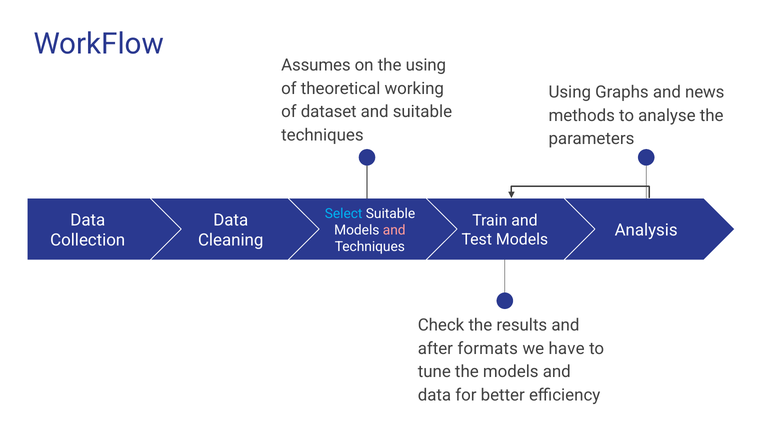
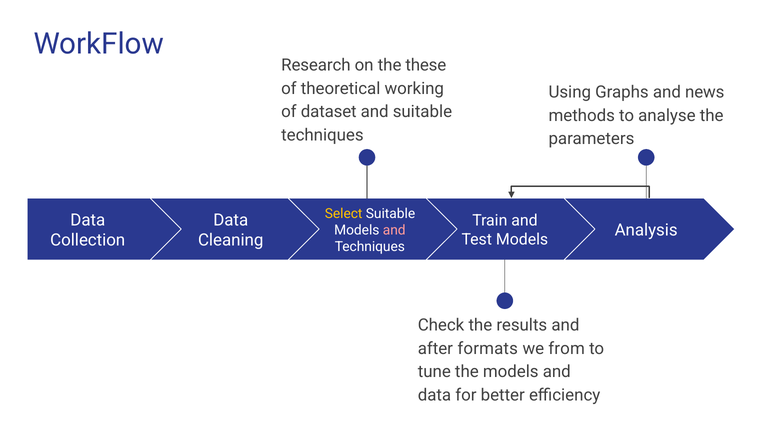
Assumes: Assumes -> Research (316, 65)
the using: using -> these (426, 65)
Select colour: light blue -> yellow (344, 214)
have: have -> from (567, 349)
